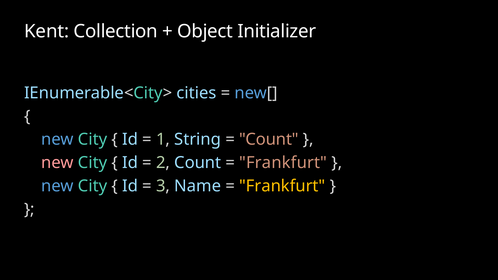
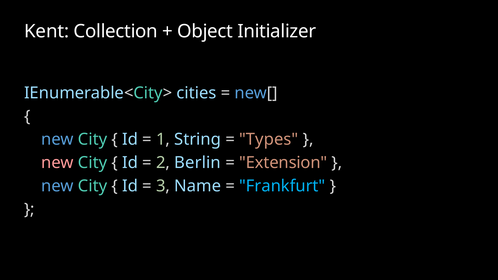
Count: Count -> Types (269, 140)
2 Count: Count -> Berlin (198, 163)
Frankfurt: Frankfurt -> Extension (283, 163)
Frankfurt colour: yellow -> light blue (282, 186)
